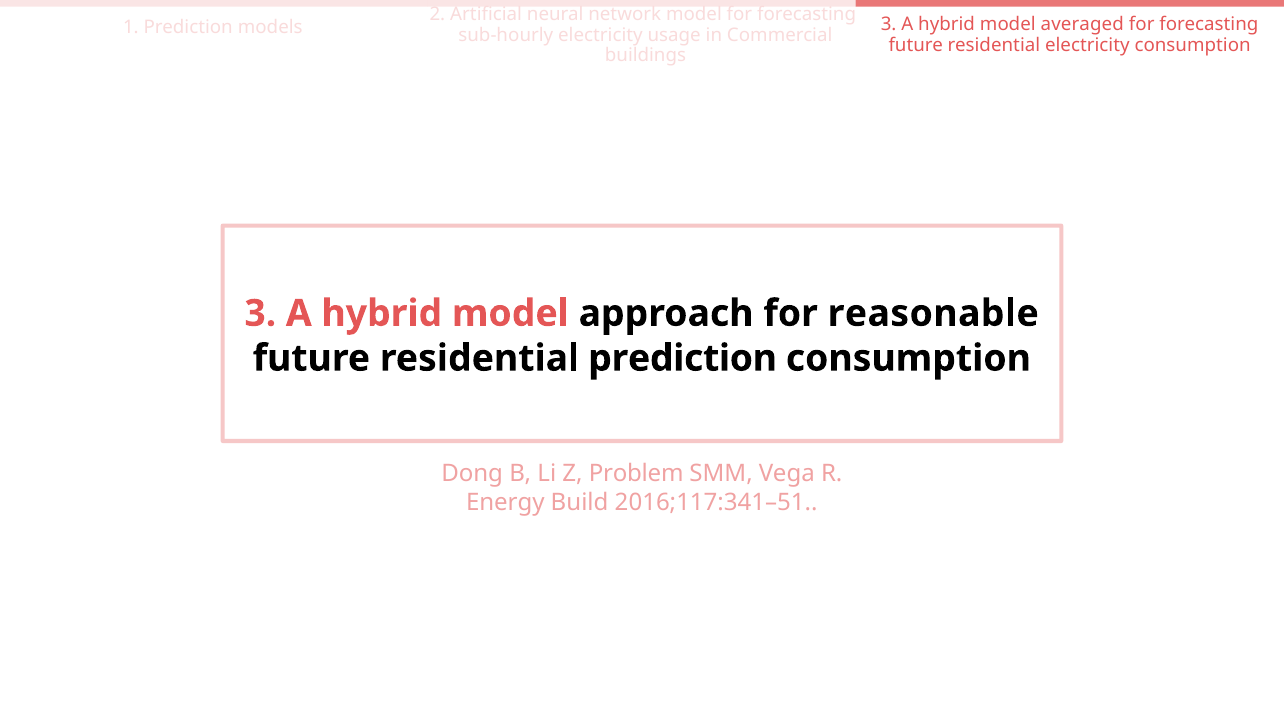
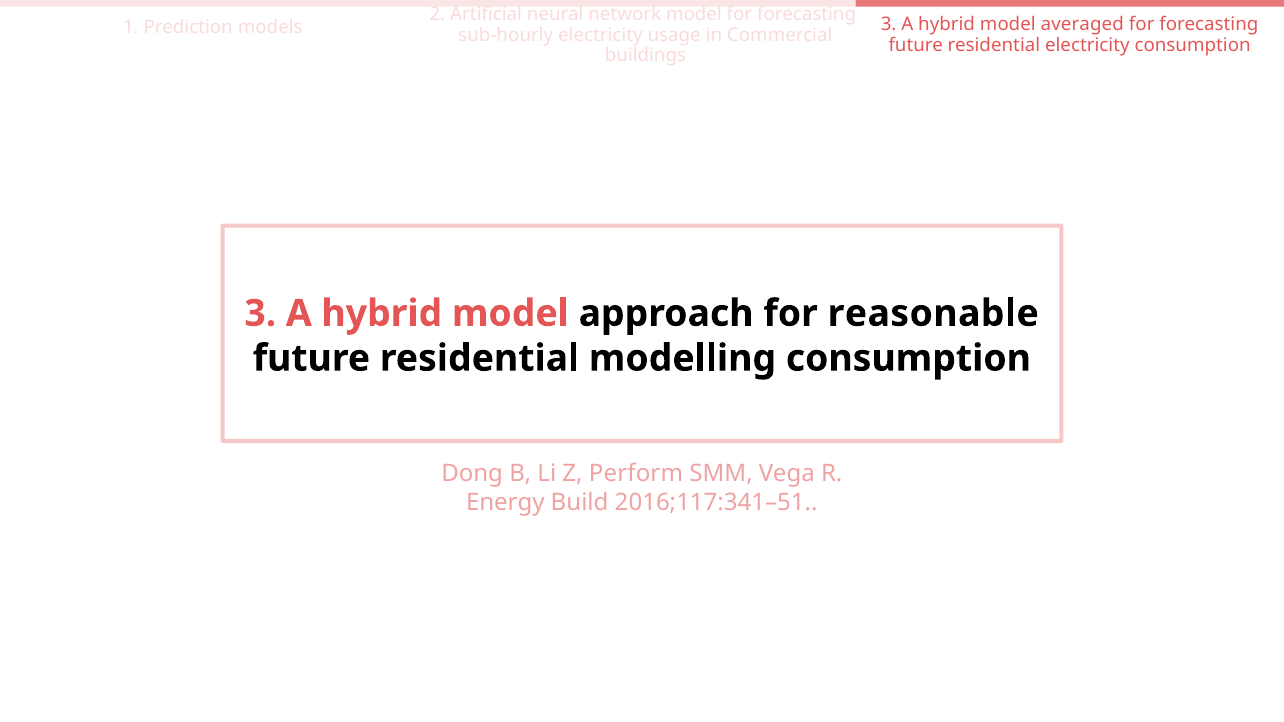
residential prediction: prediction -> modelling (682, 358)
Problem: Problem -> Perform (636, 474)
